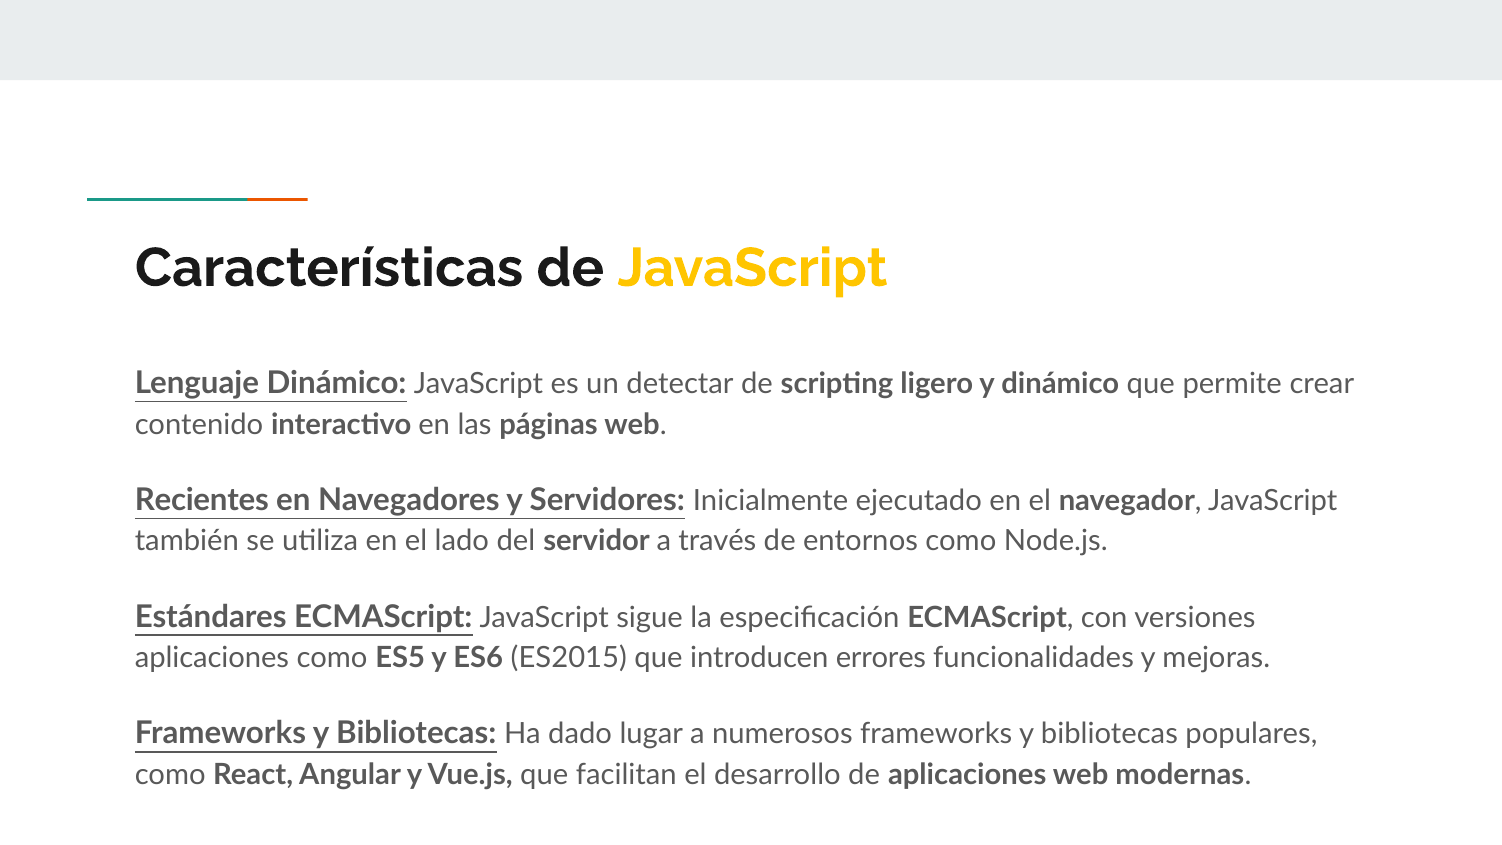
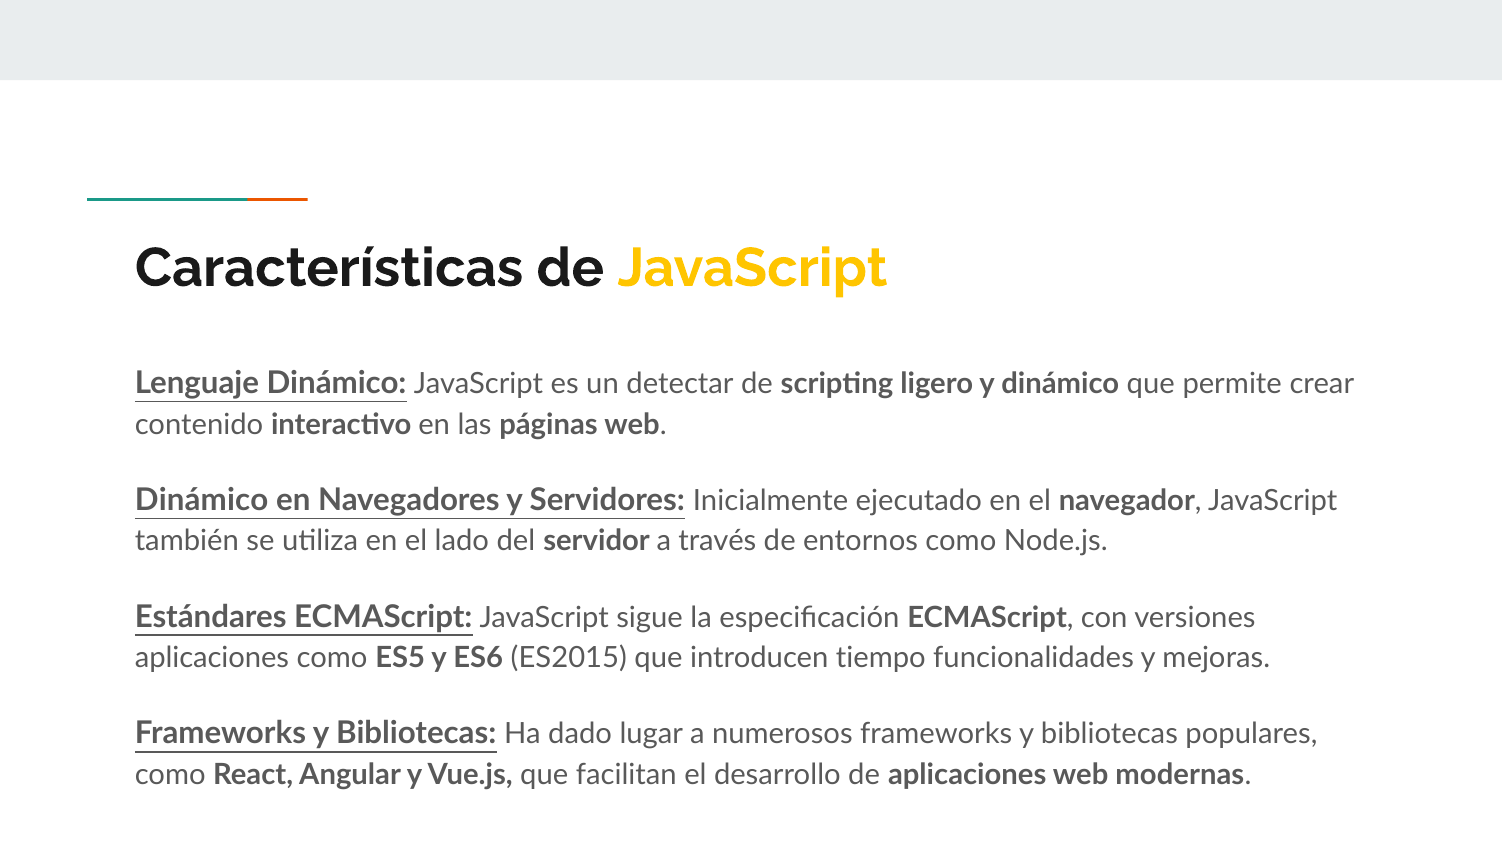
Recientes: Recientes -> Dinámico (202, 500)
errores: errores -> tiempo (881, 658)
